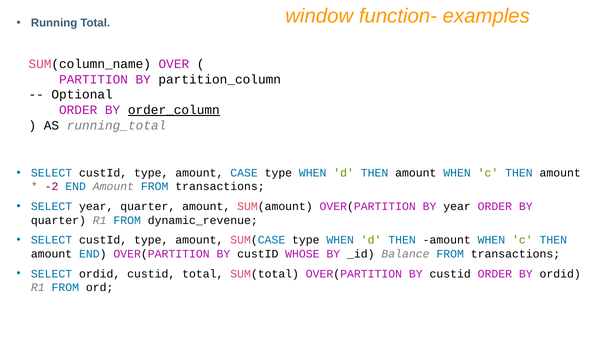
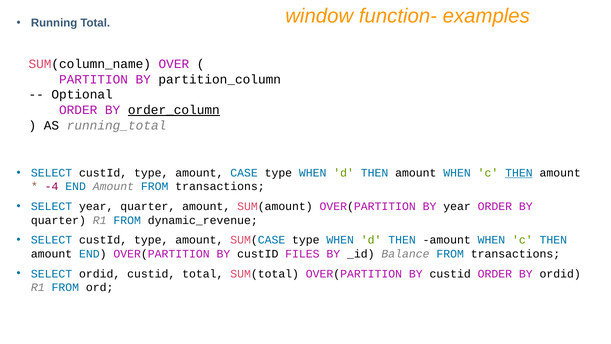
THEN underline: none -> present (519, 173)
-2: -2 -> -4 (52, 187)
WHOSE: WHOSE -> FILES (302, 254)
